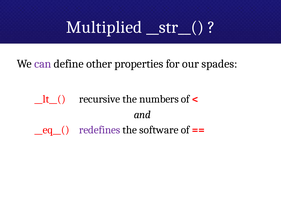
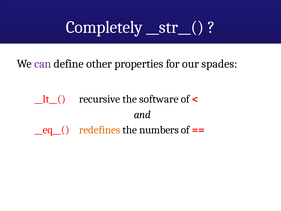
Multiplied: Multiplied -> Completely (104, 27)
numbers: numbers -> software (159, 99)
redefines colour: purple -> orange (100, 130)
software: software -> numbers (159, 130)
